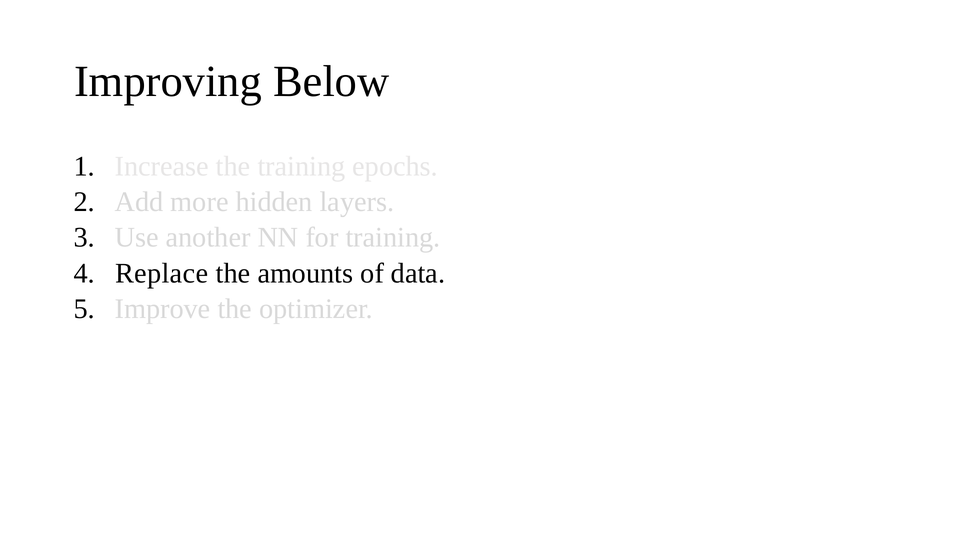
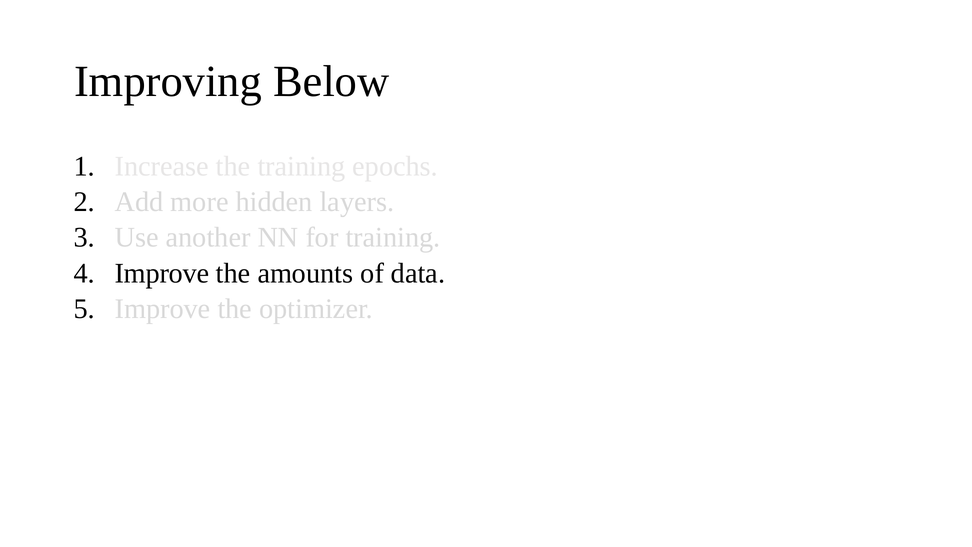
Replace: Replace -> Improve (162, 273)
